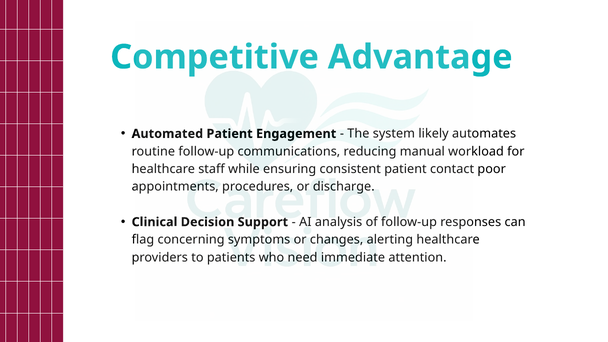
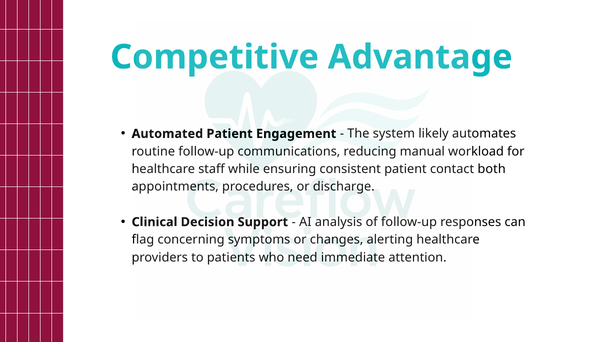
poor: poor -> both (492, 169)
